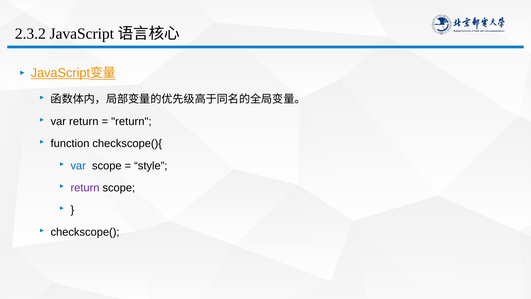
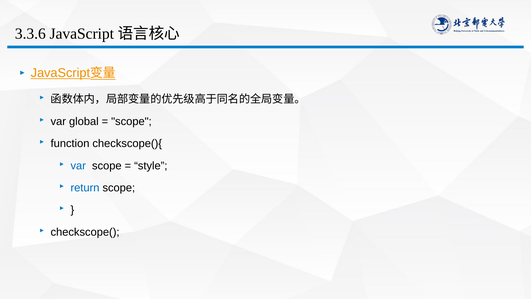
2.3.2: 2.3.2 -> 3.3.6 (30, 34)
var return: return -> global (84, 121)
return: return -> scope (131, 121)
return colour: purple -> blue (85, 188)
